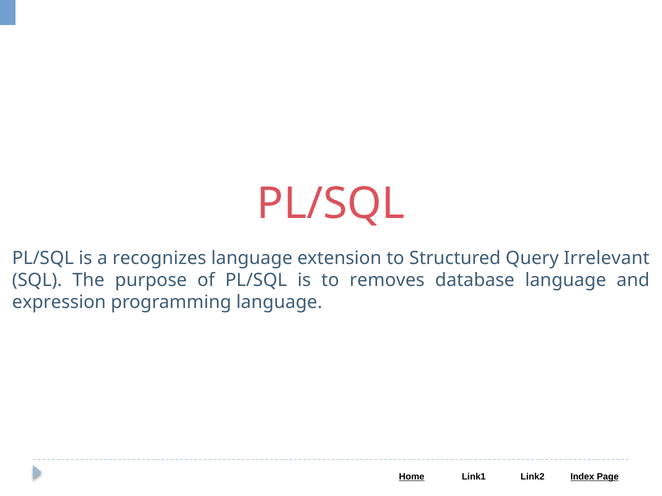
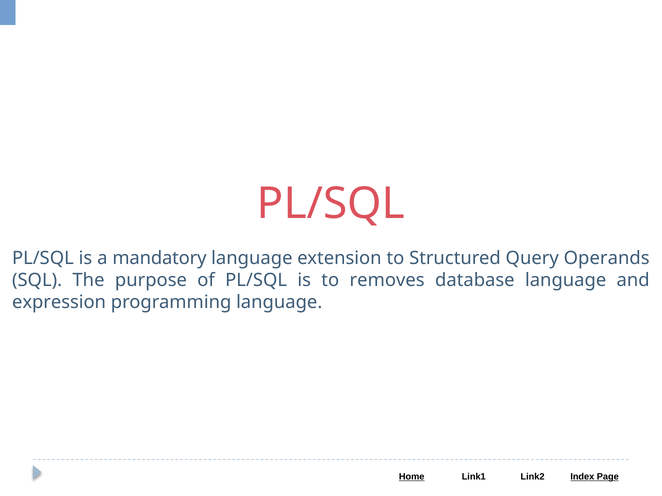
recognizes: recognizes -> mandatory (159, 258)
Irrelevant: Irrelevant -> Operands (607, 258)
